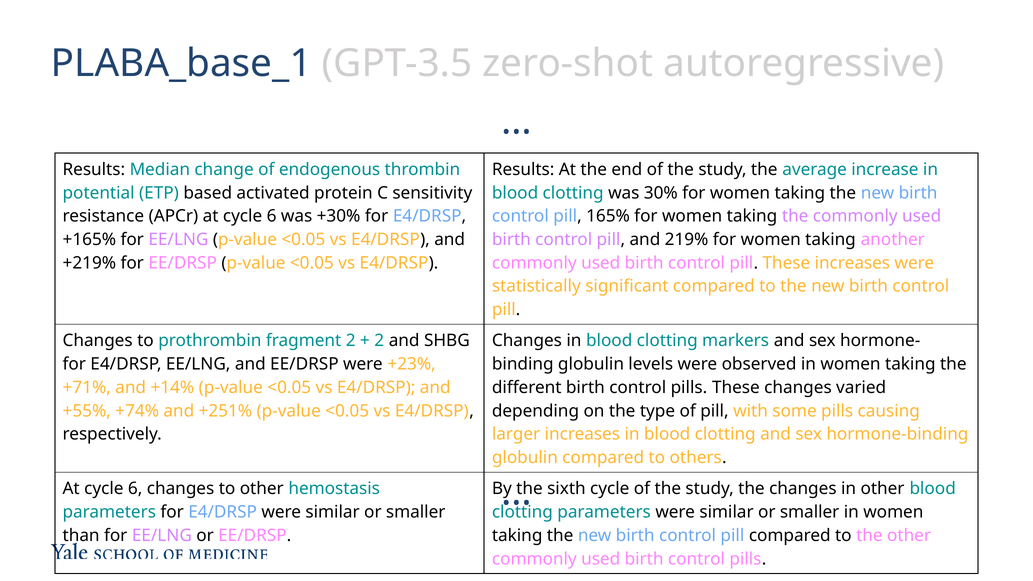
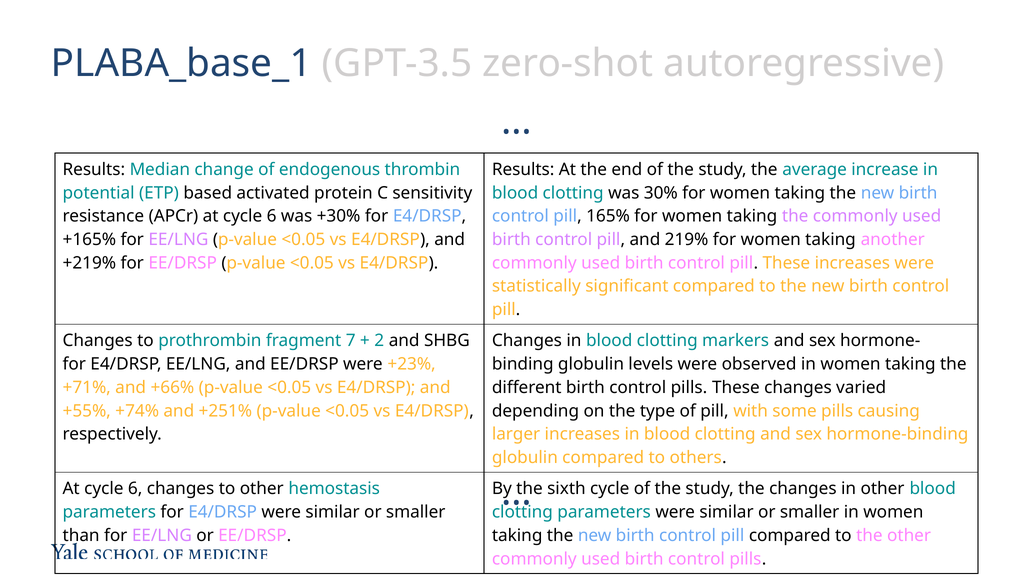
fragment 2: 2 -> 7 (351, 341)
+14%: +14% -> +66% (172, 388)
